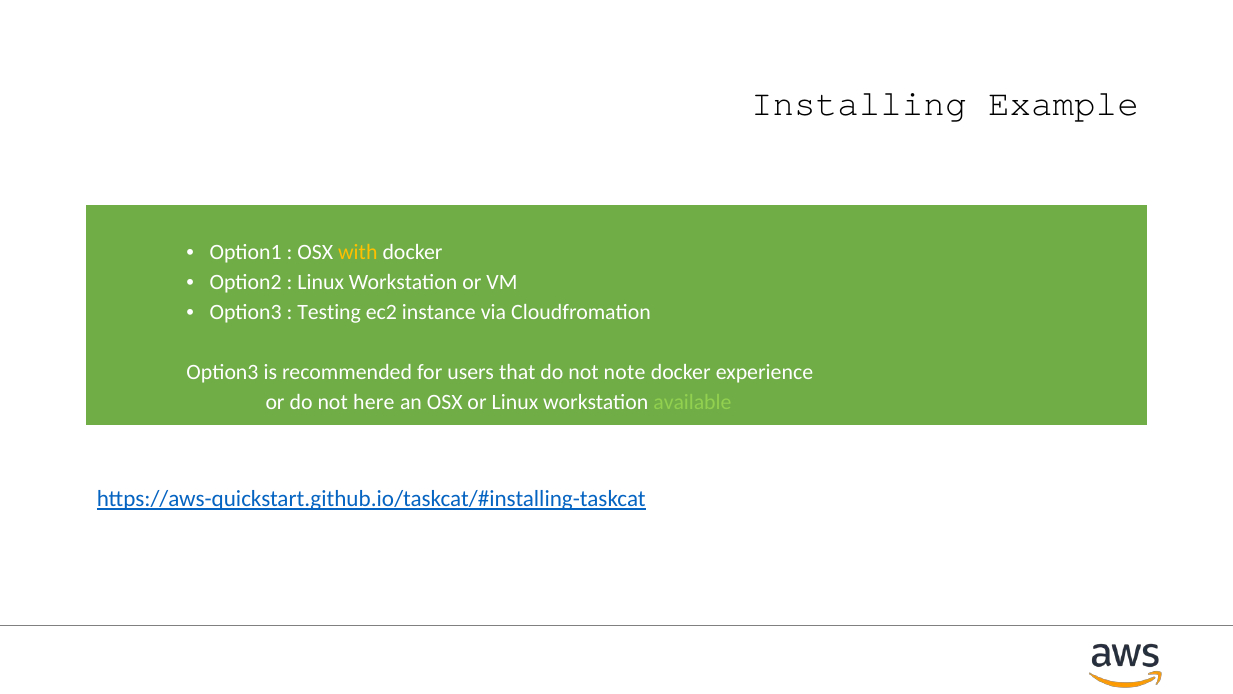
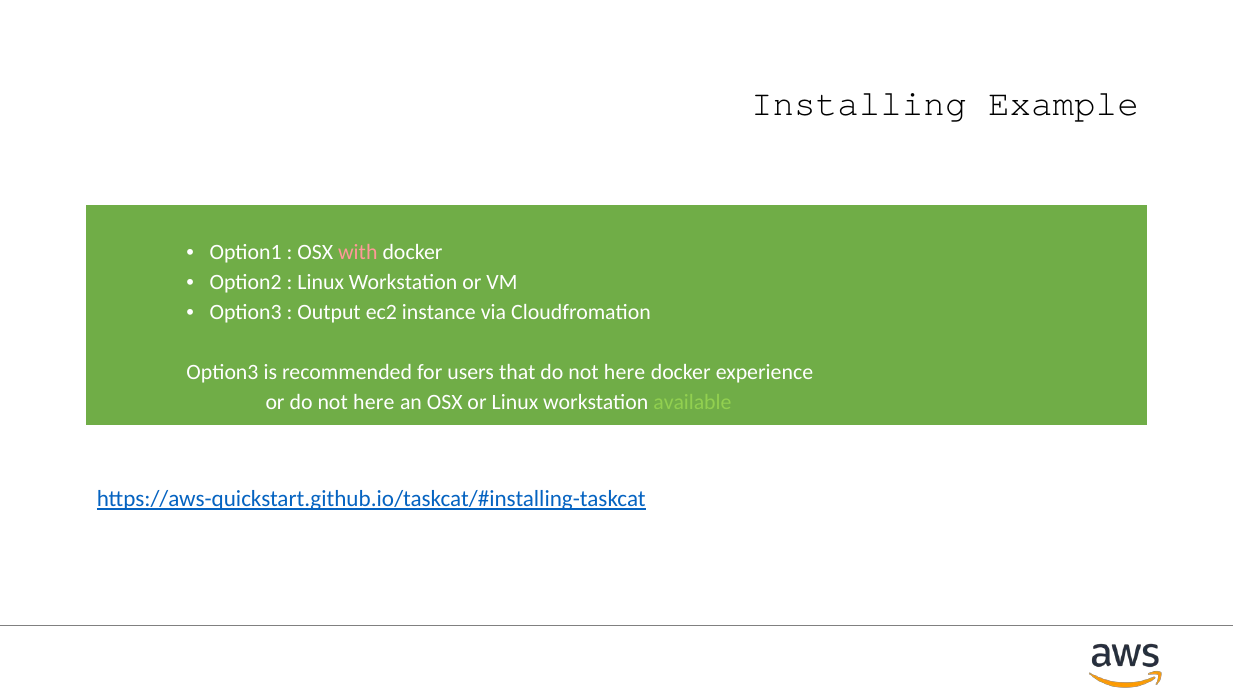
with colour: yellow -> pink (358, 253)
Testing: Testing -> Output (329, 313)
that do not note: note -> here (625, 373)
